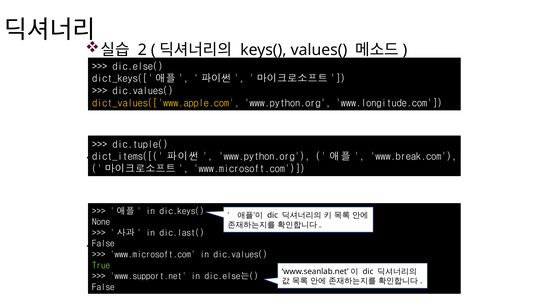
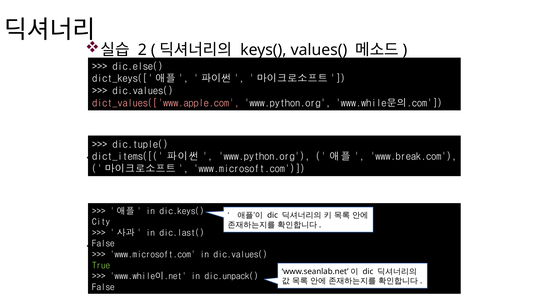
dict_values(['www.apple.com colour: yellow -> pink (166, 103)
www.longitude.com: www.longitude.com -> www.while문의.com (389, 103)
None: None -> City (101, 222)
www.support.net: www.support.net -> www.while이.net (148, 276)
dic.else는(: dic.else는( -> dic.unpack( (231, 276)
